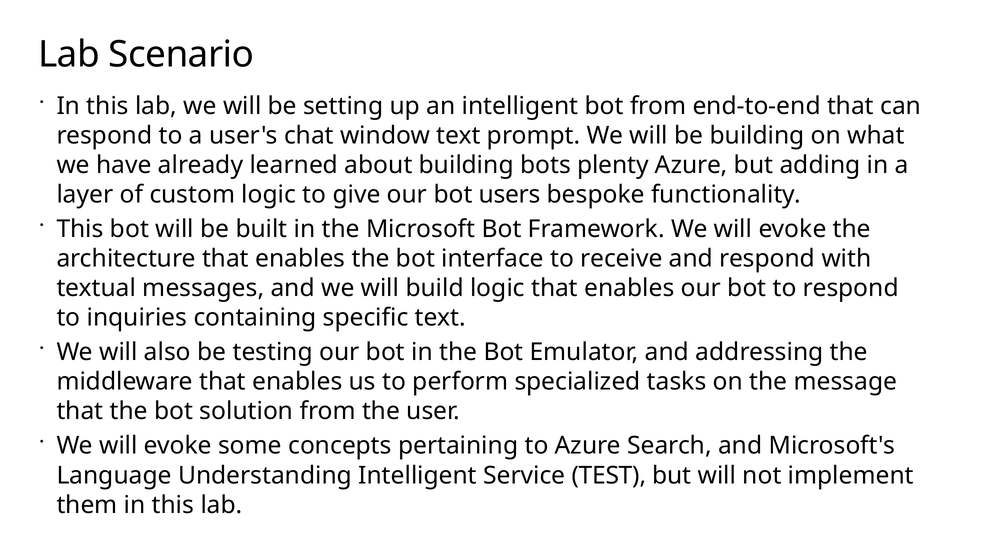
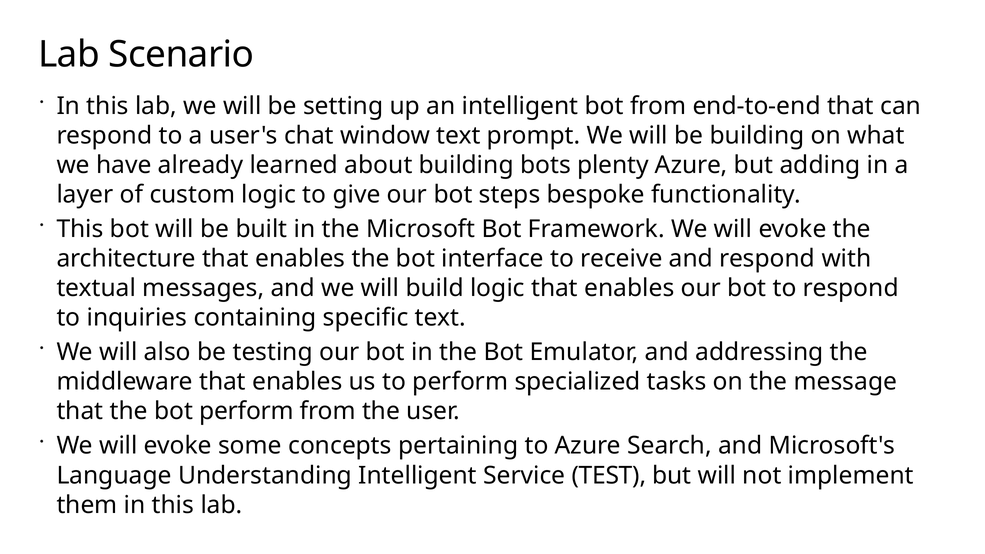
users: users -> steps (510, 195)
bot solution: solution -> perform (246, 411)
